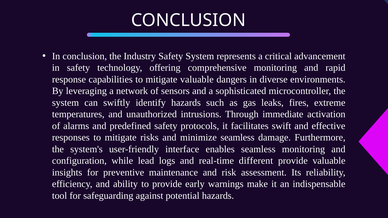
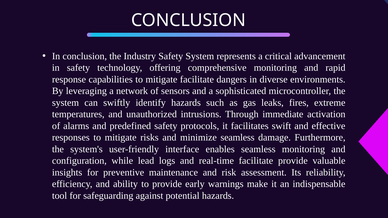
mitigate valuable: valuable -> facilitate (197, 79)
real-time different: different -> facilitate (256, 161)
